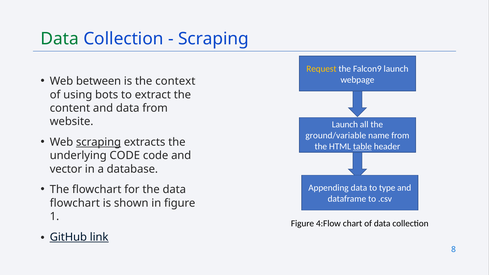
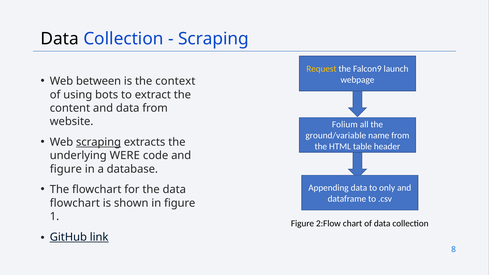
Data colour: green -> black (60, 39)
Launch: Launch -> Folium (345, 125)
table underline: present -> none (362, 147)
underlying CODE: CODE -> WERE (125, 156)
vector: vector -> figure (66, 169)
type: type -> only (387, 188)
4:Flow: 4:Flow -> 2:Flow (328, 223)
